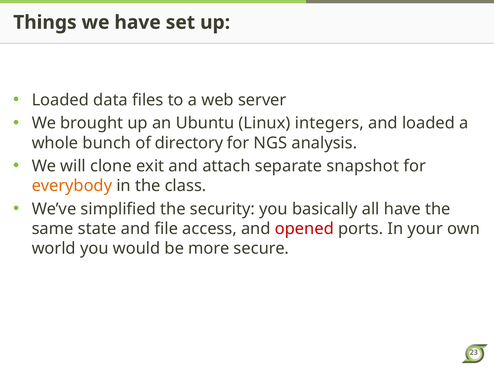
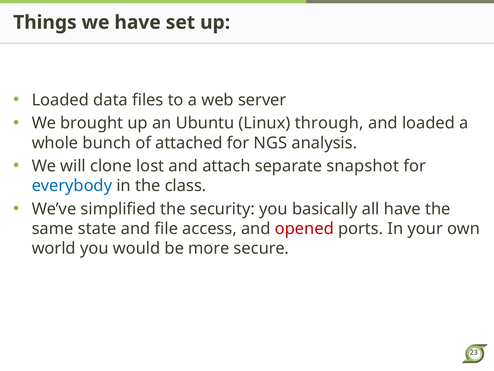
integers: integers -> through (329, 123)
directory: directory -> attached (189, 143)
exit: exit -> lost (150, 166)
everybody colour: orange -> blue (72, 186)
